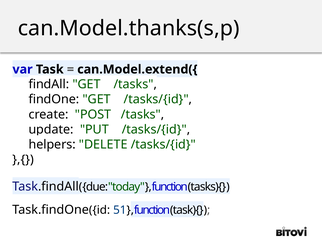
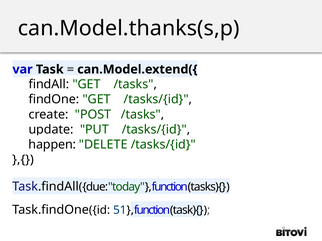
helpers: helpers -> happen (52, 145)
